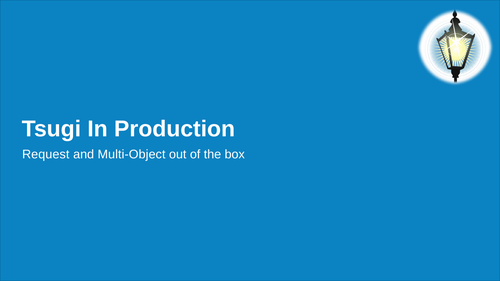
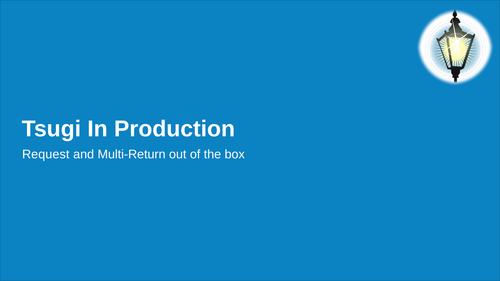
Multi-Object: Multi-Object -> Multi-Return (132, 155)
